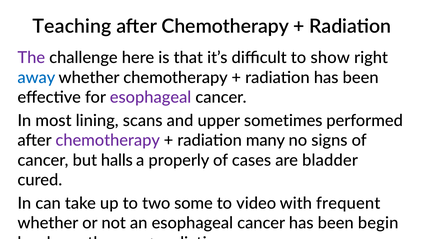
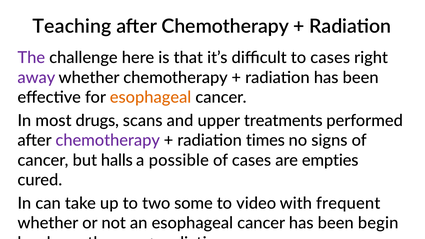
to show: show -> cases (330, 58)
away colour: blue -> purple (36, 78)
esophageal colour: purple -> orange (151, 98)
lining: lining -> drugs (97, 121)
sometimes: sometimes -> treatments (283, 121)
many: many -> times (265, 141)
properly: properly -> possible (179, 160)
bladder: bladder -> empties (330, 160)
